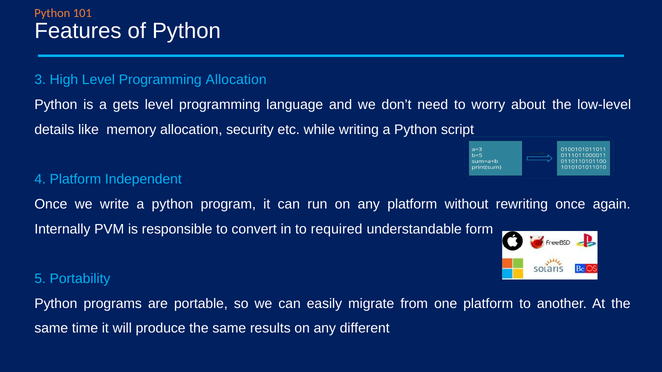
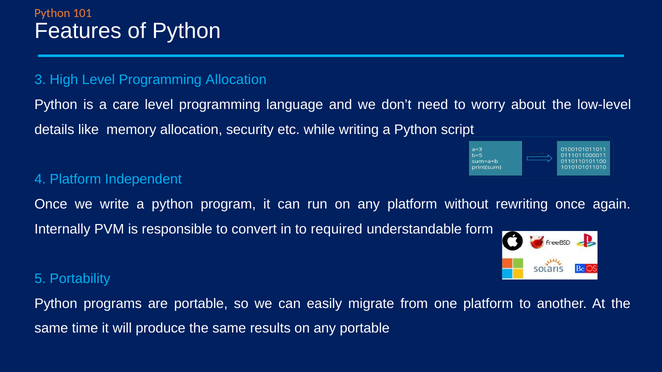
gets: gets -> care (126, 105)
any different: different -> portable (365, 329)
